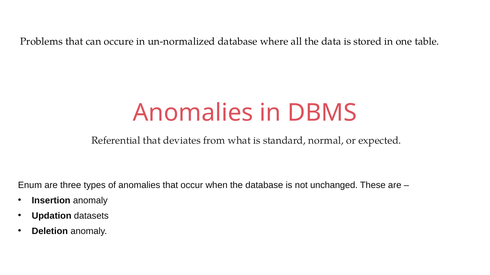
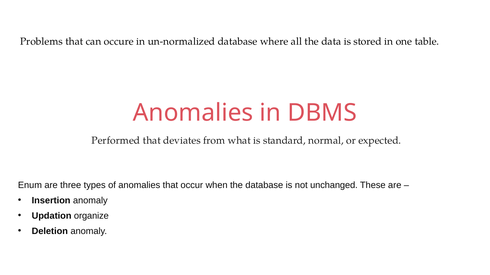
Referential: Referential -> Performed (116, 141)
datasets: datasets -> organize (91, 216)
